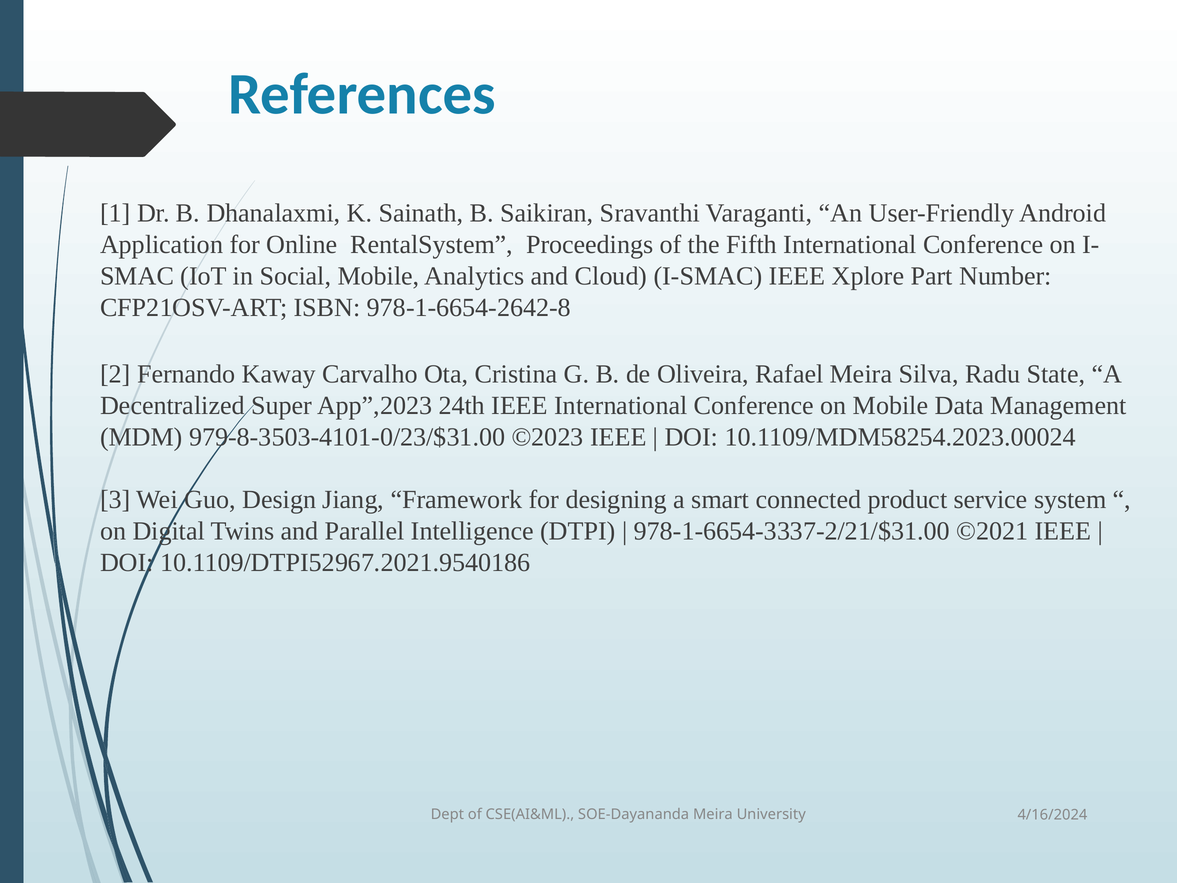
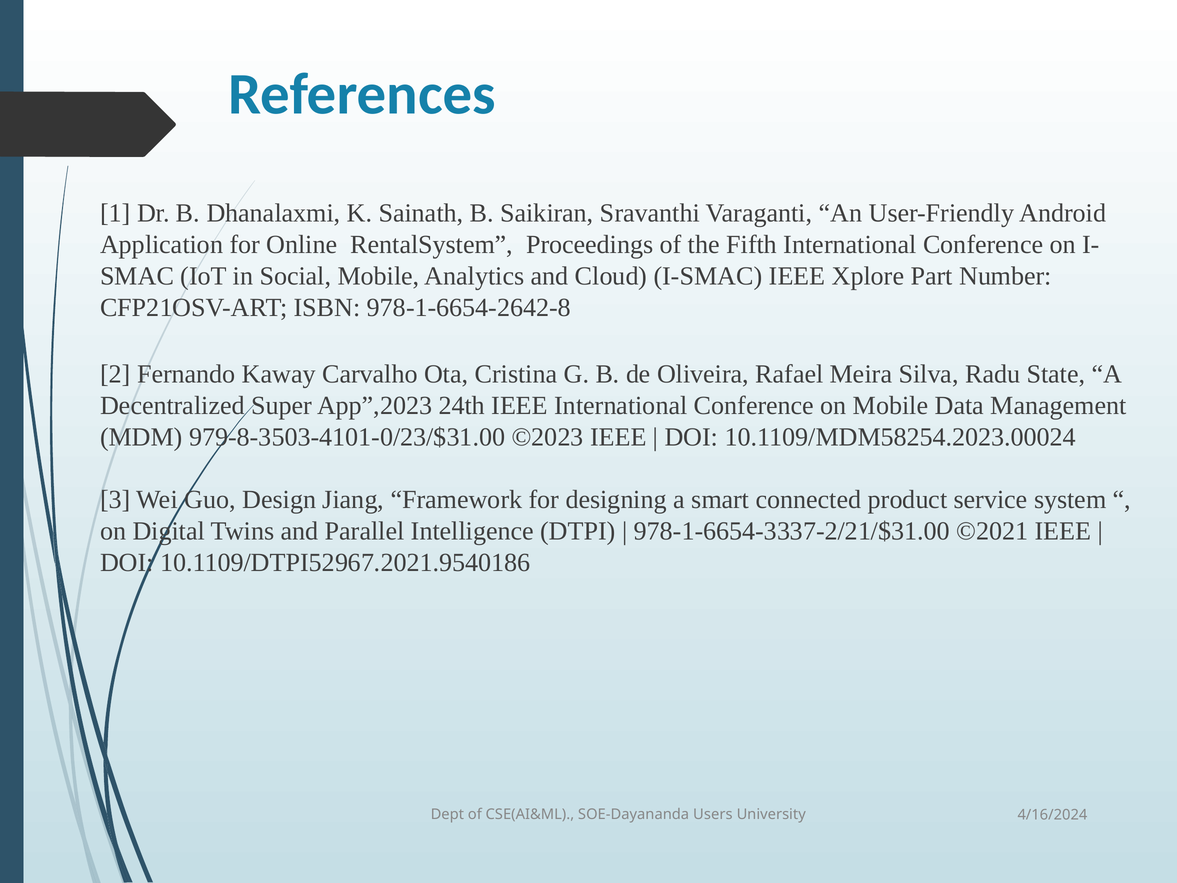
SOE-Dayananda Meira: Meira -> Users (713, 814)
